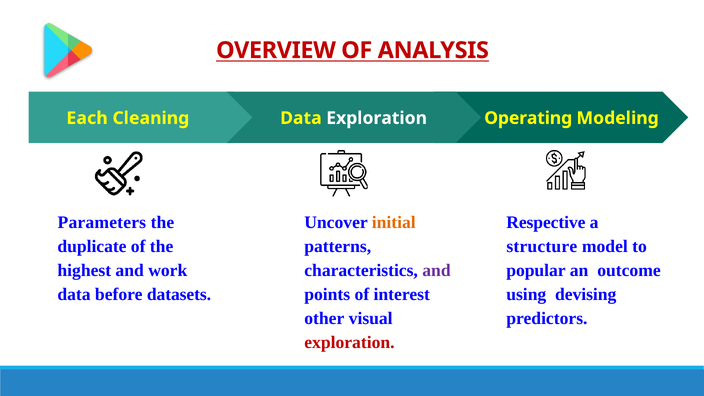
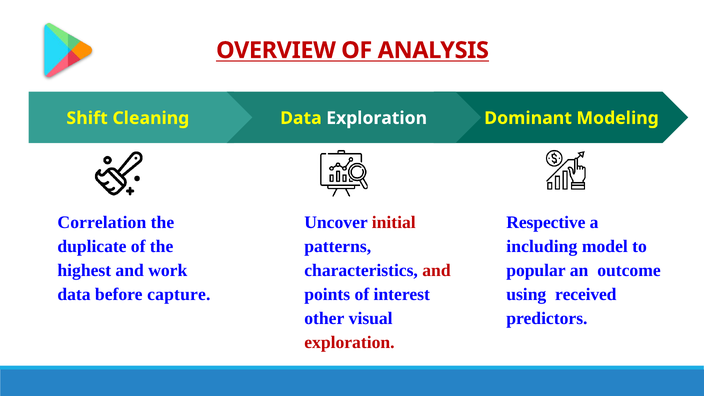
Each: Each -> Shift (87, 118)
Operating: Operating -> Dominant (528, 118)
initial colour: orange -> red (394, 222)
Parameters: Parameters -> Correlation (102, 223)
structure: structure -> including (542, 247)
and colour: purple -> red (436, 271)
datasets: datasets -> capture (179, 295)
devising: devising -> received (586, 295)
